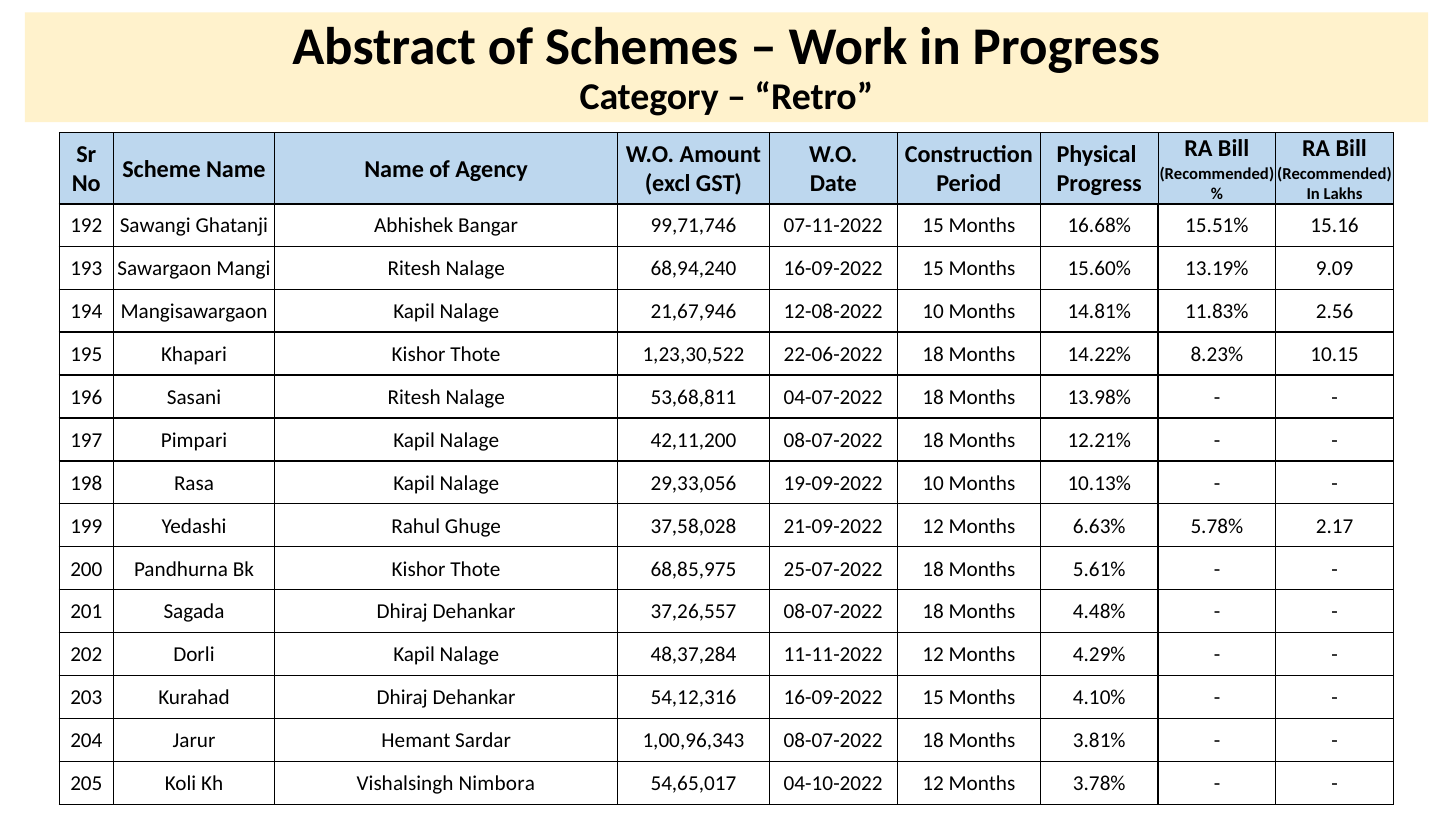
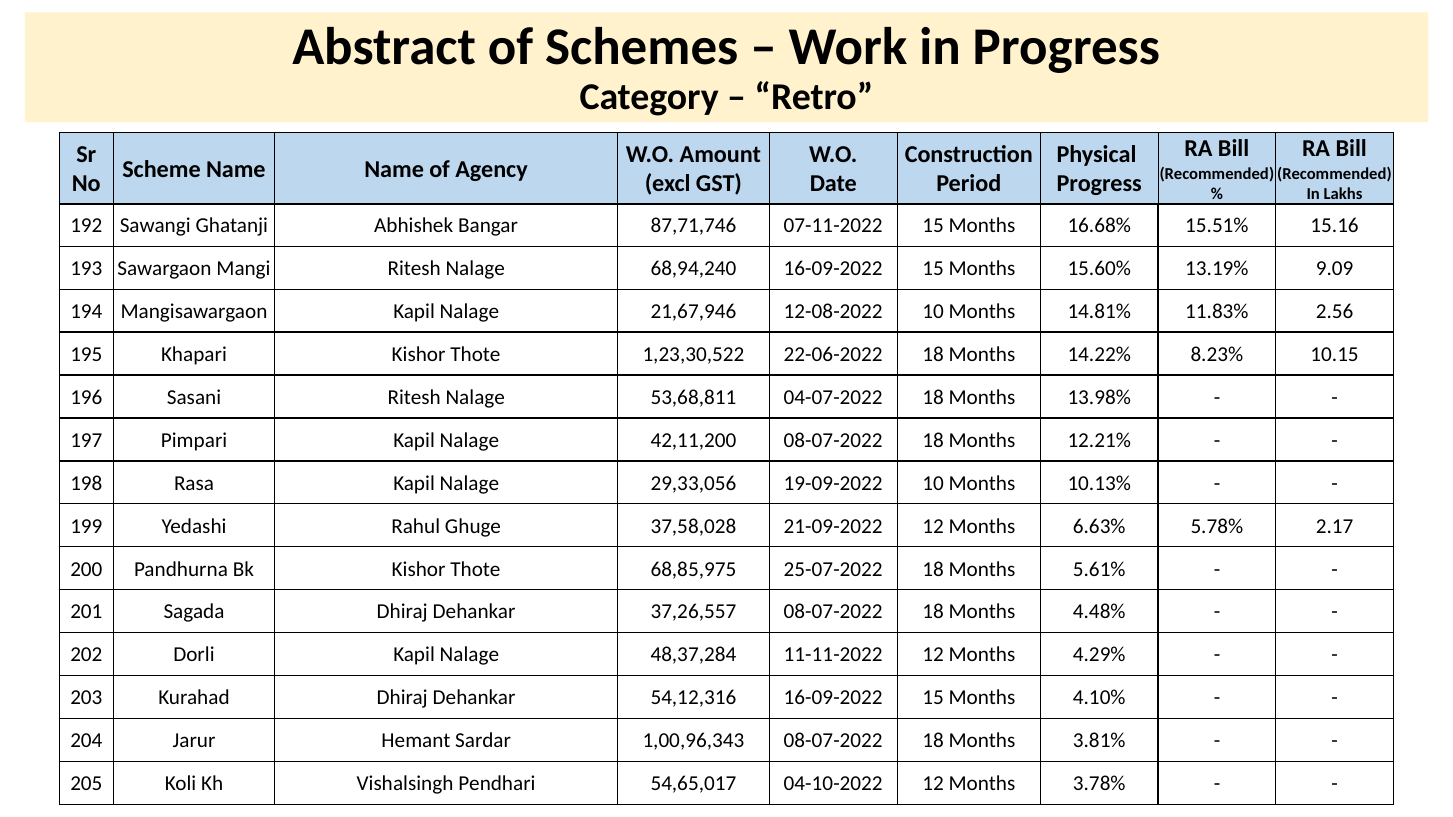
99,71,746: 99,71,746 -> 87,71,746 (693, 226)
Nimbora: Nimbora -> Pendhari (497, 784)
